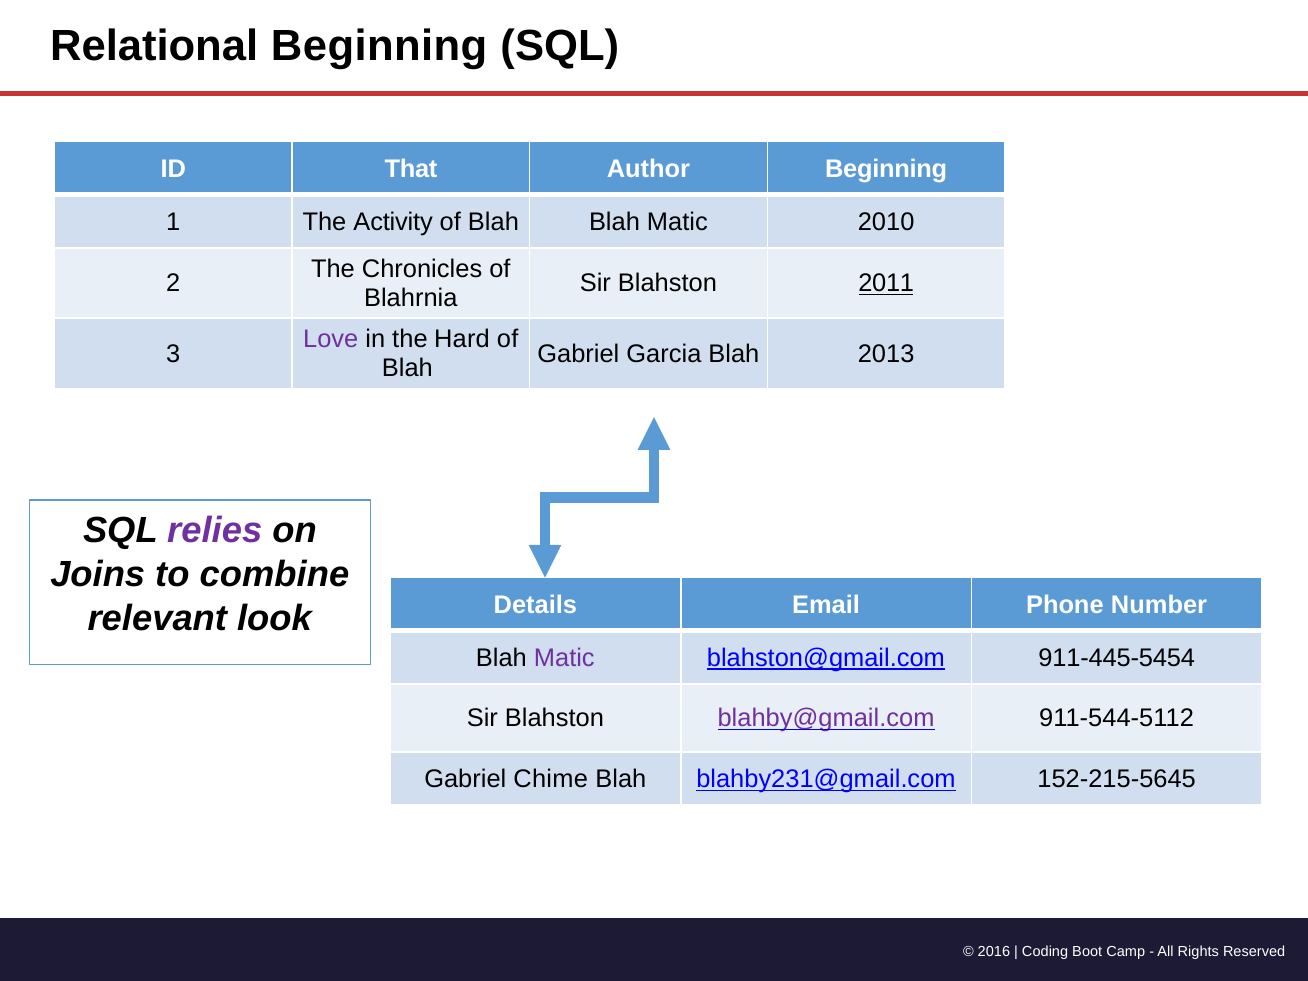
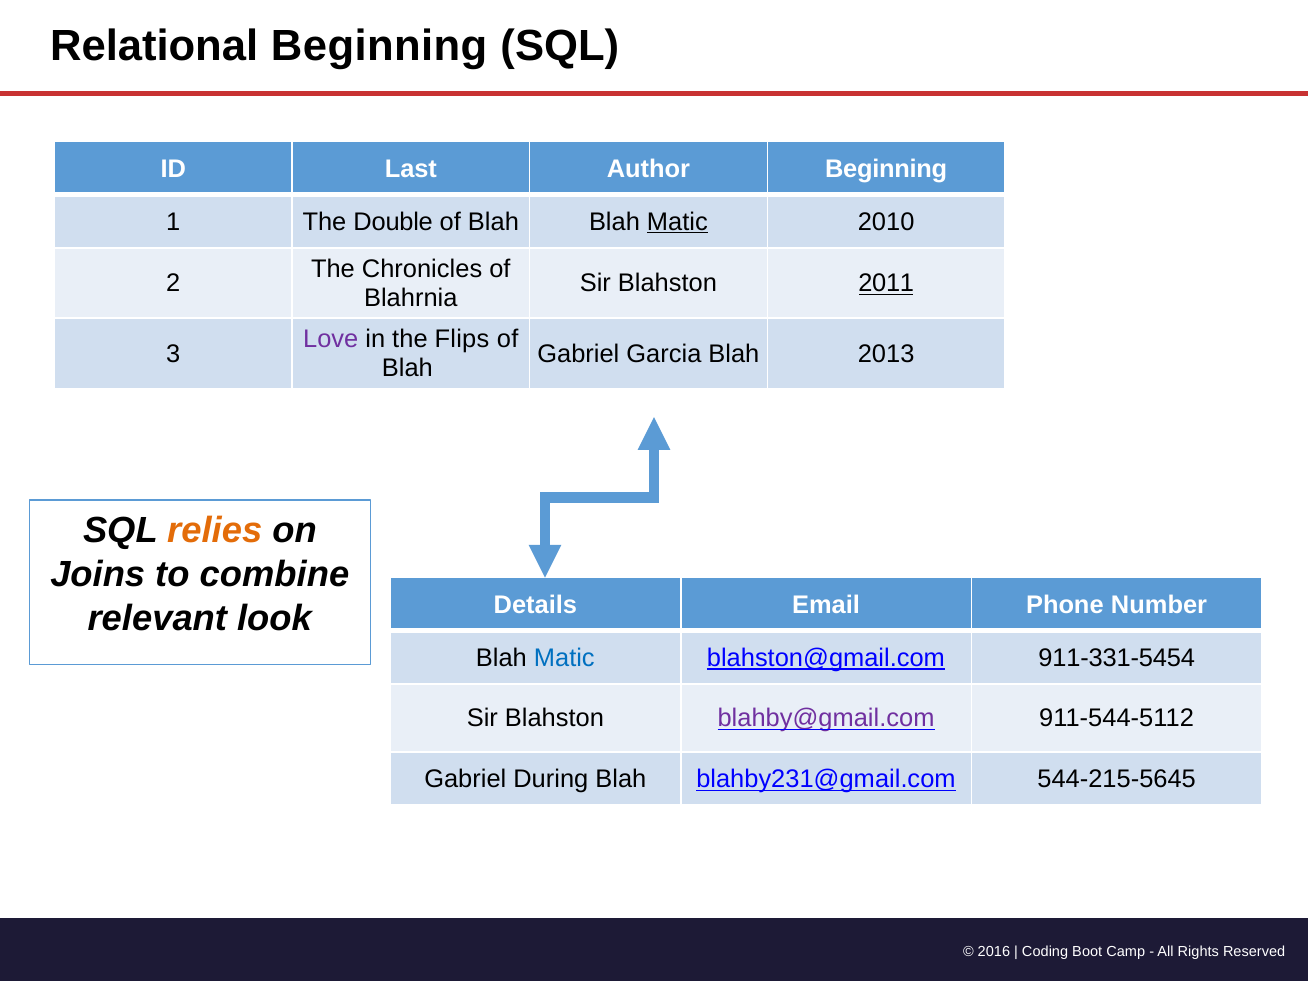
That: That -> Last (411, 169)
Activity: Activity -> Double (393, 222)
Matic underline: none -> present (677, 222)
Hard: Hard -> Flips (462, 339)
relies colour: purple -> orange (215, 531)
Matic colour: purple -> blue (564, 658)
911-445-5454: 911-445-5454 -> 911-331-5454 (1117, 658)
Chime: Chime -> During (551, 779)
152-215-5645: 152-215-5645 -> 544-215-5645 (1117, 779)
